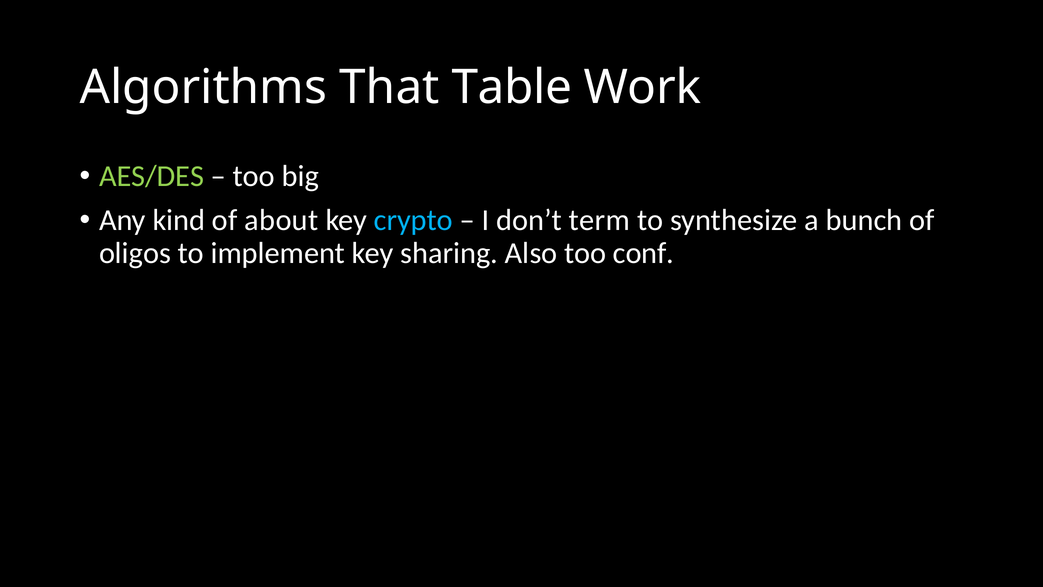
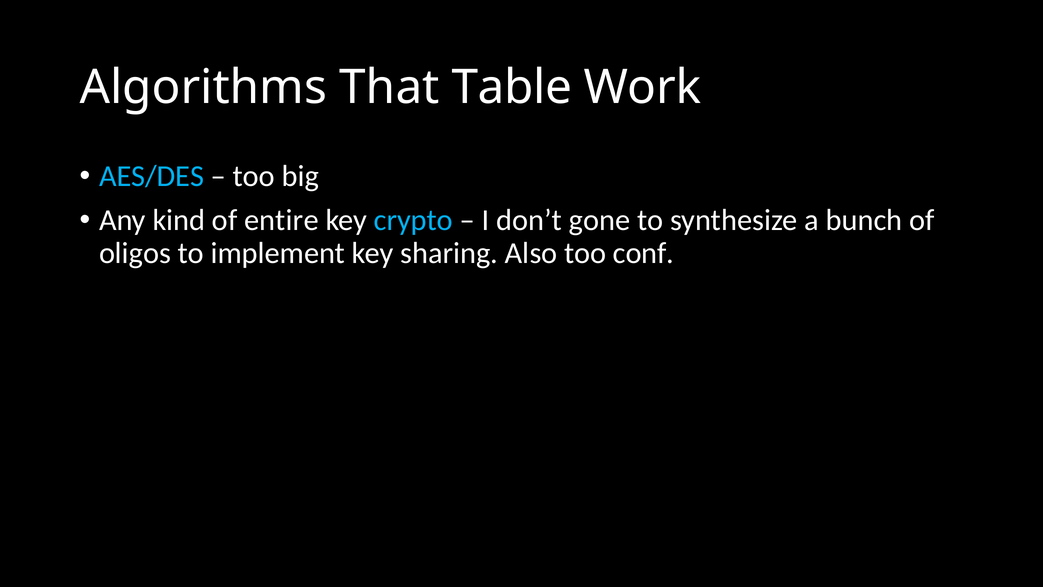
AES/DES colour: light green -> light blue (152, 176)
about: about -> entire (281, 220)
term: term -> gone (600, 220)
